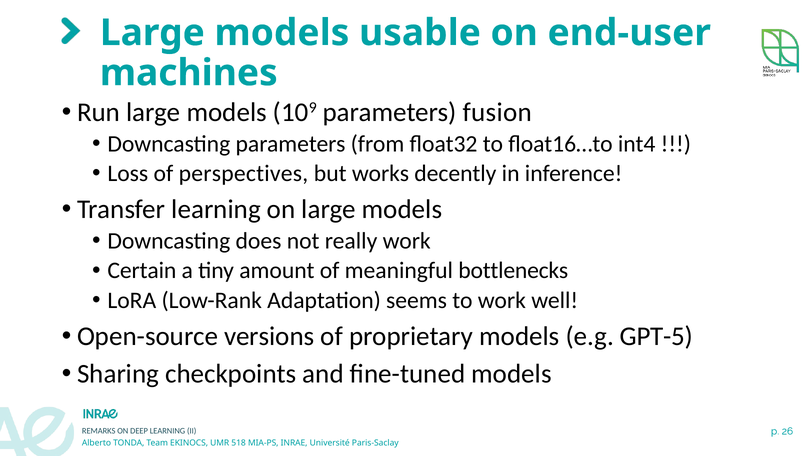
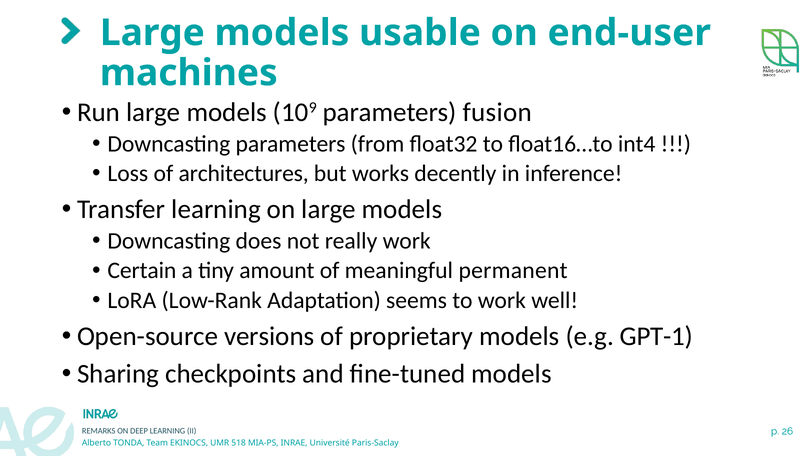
perspectives: perspectives -> architectures (244, 174)
bottlenecks: bottlenecks -> permanent (513, 271)
GPT-5: GPT-5 -> GPT-1 (656, 336)
